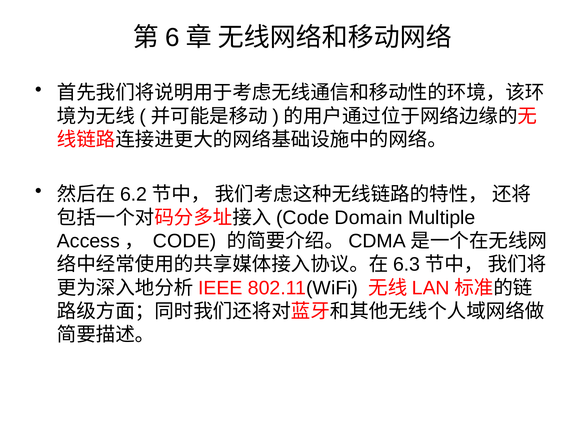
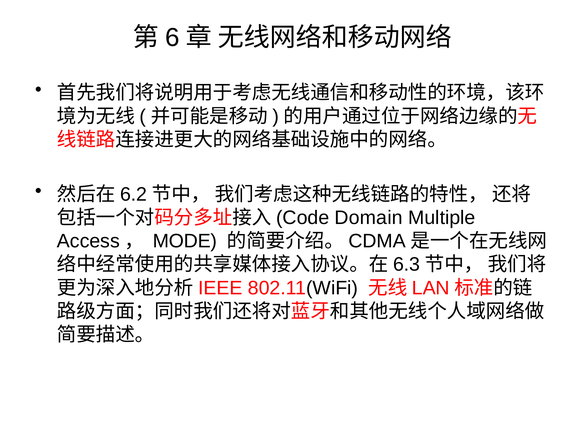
CODE: CODE -> MODE (185, 241)
